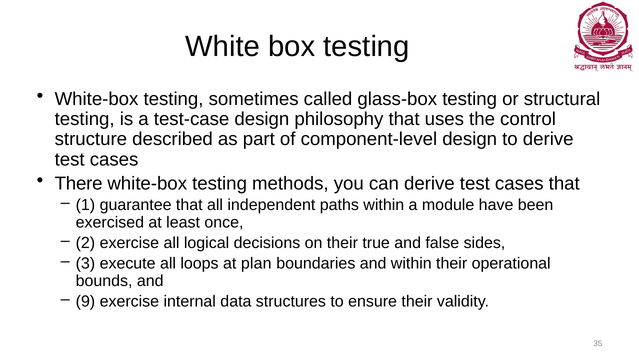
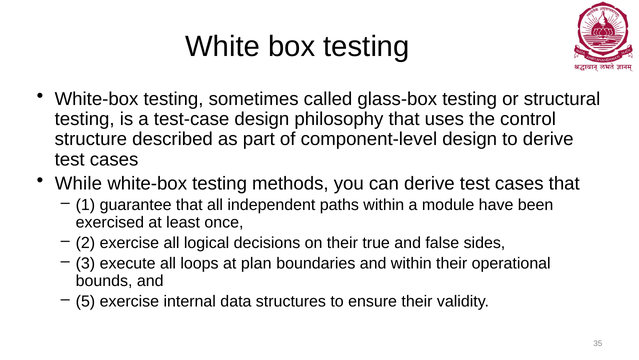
There: There -> While (78, 183)
9: 9 -> 5 (85, 301)
